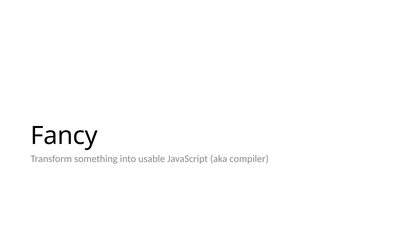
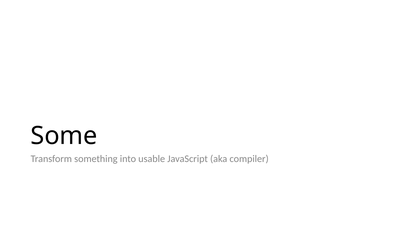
Fancy: Fancy -> Some (64, 136)
